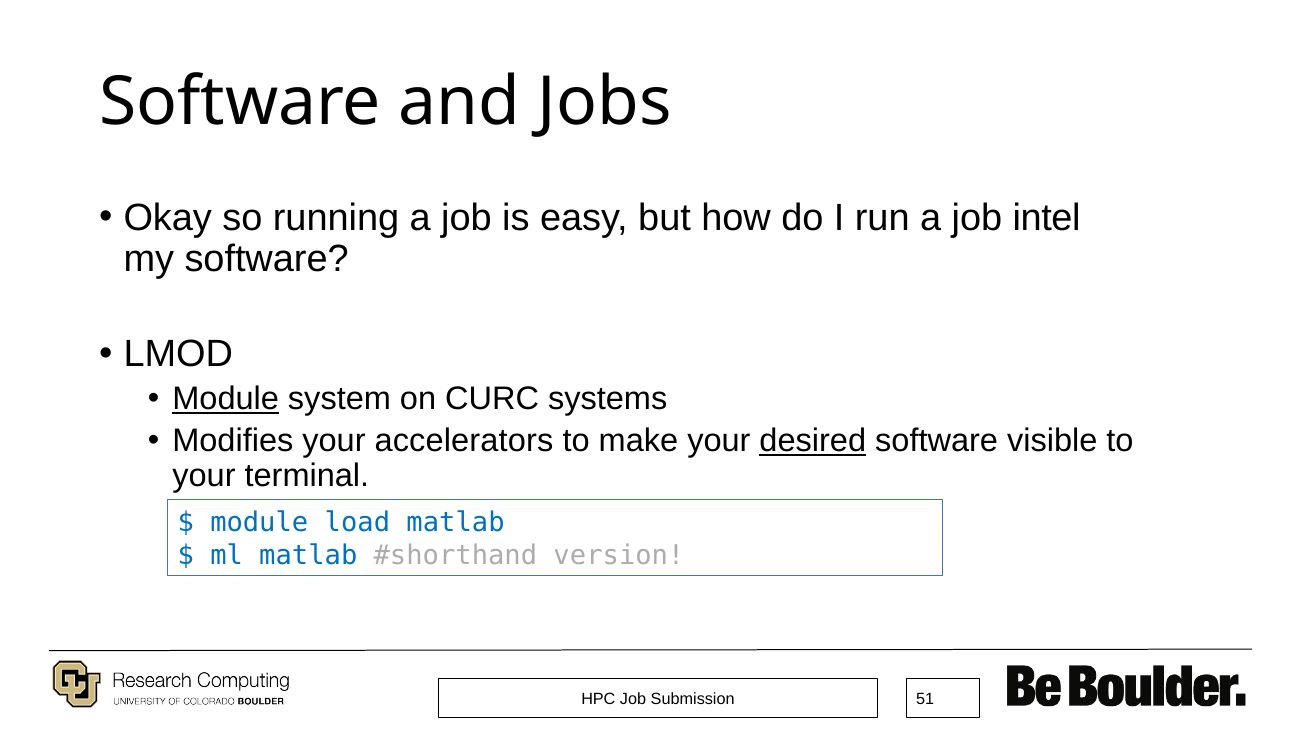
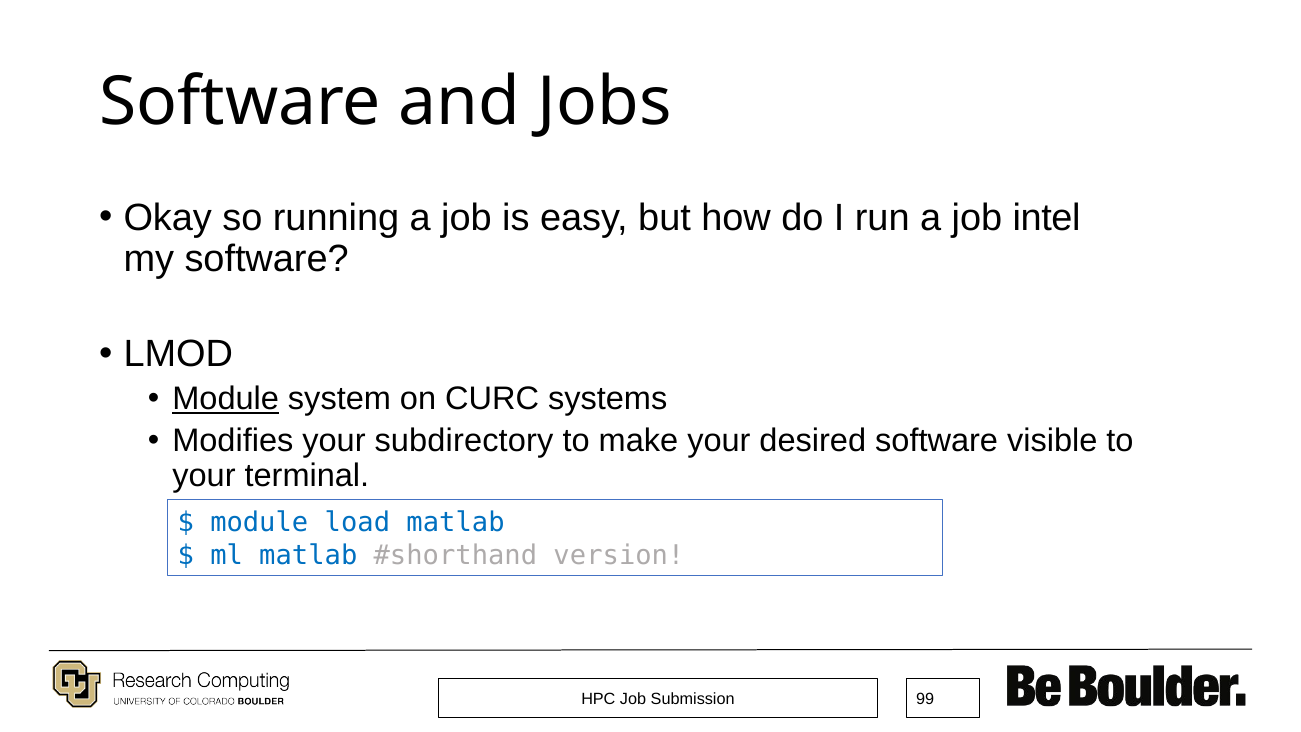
accelerators: accelerators -> subdirectory (464, 441)
desired underline: present -> none (813, 441)
51: 51 -> 99 (925, 699)
